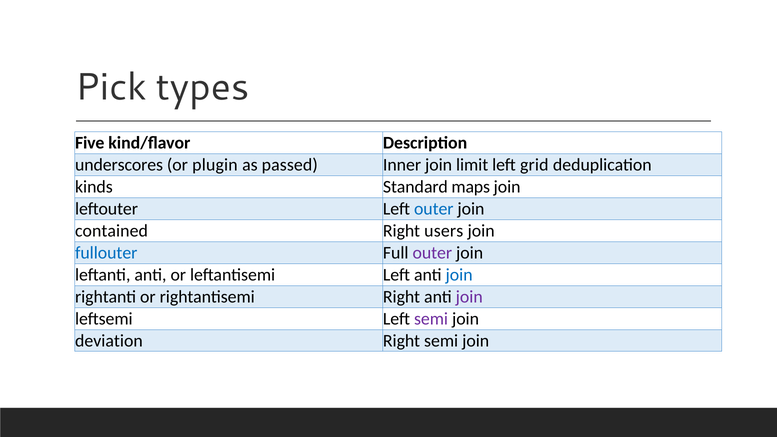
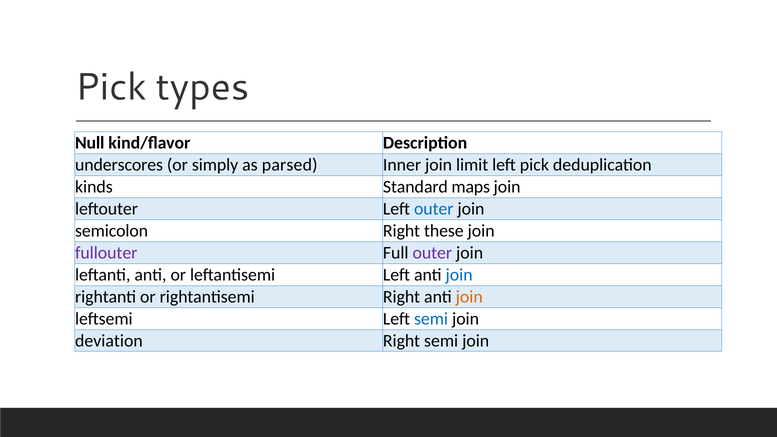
Five: Five -> Null (90, 143)
plugin: plugin -> simply (215, 165)
passed: passed -> parsed (290, 165)
left grid: grid -> pick (534, 165)
contained: contained -> semicolon (112, 231)
users: users -> these (444, 231)
fullouter colour: blue -> purple (106, 253)
join colour: purple -> orange (469, 297)
semi colour: purple -> blue (431, 319)
